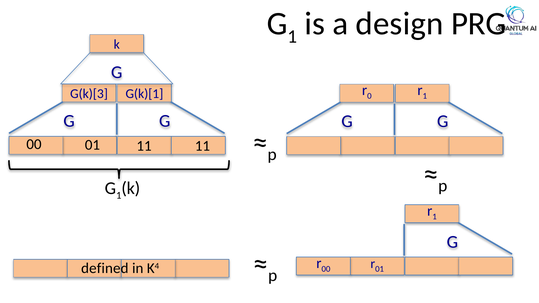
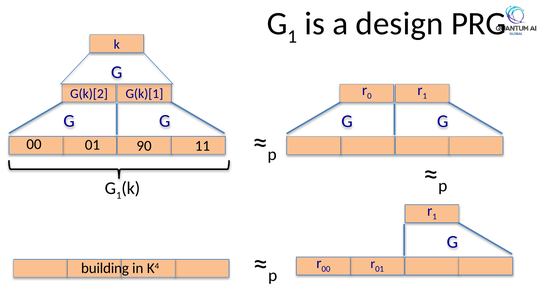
G(k)[3: G(k)[3 -> G(k)[2 (89, 94)
01 11: 11 -> 90 (144, 146)
defined: defined -> building (105, 268)
